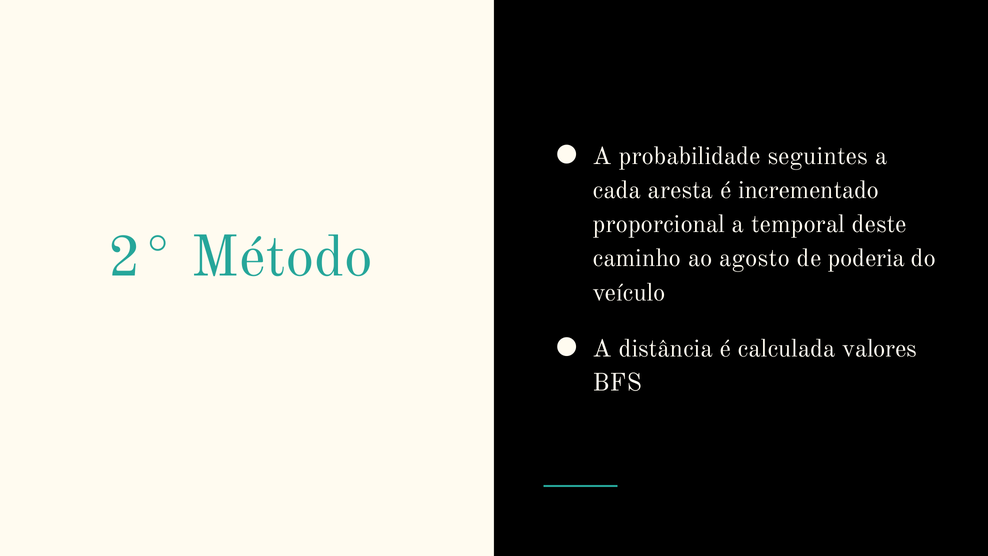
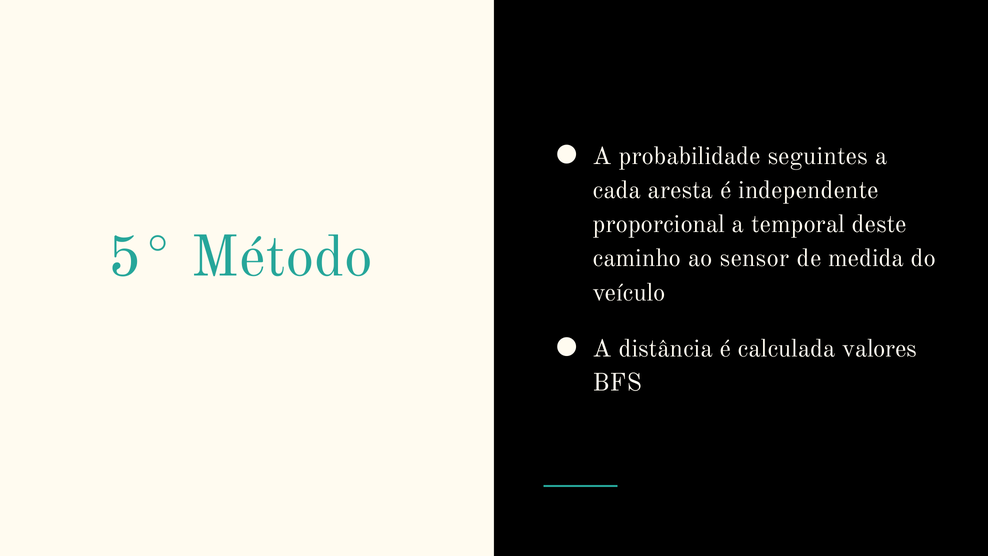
incrementado: incrementado -> independente (809, 190)
2°: 2° -> 5° (141, 256)
agosto: agosto -> sensor (755, 258)
poderia: poderia -> medida (866, 258)
